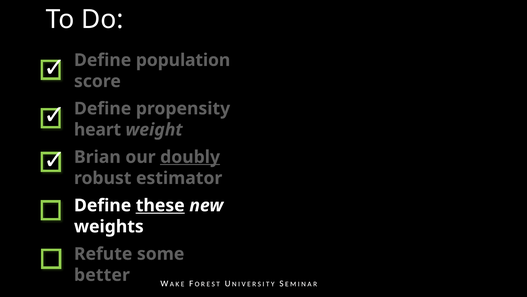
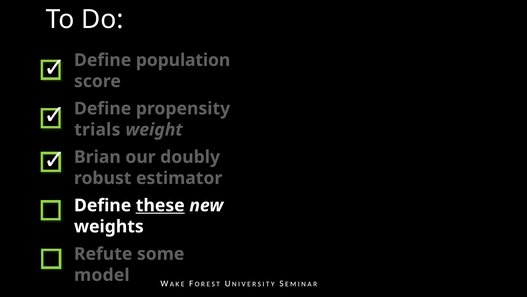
heart: heart -> trials (97, 129)
doubly underline: present -> none (190, 157)
better: better -> model (102, 275)
